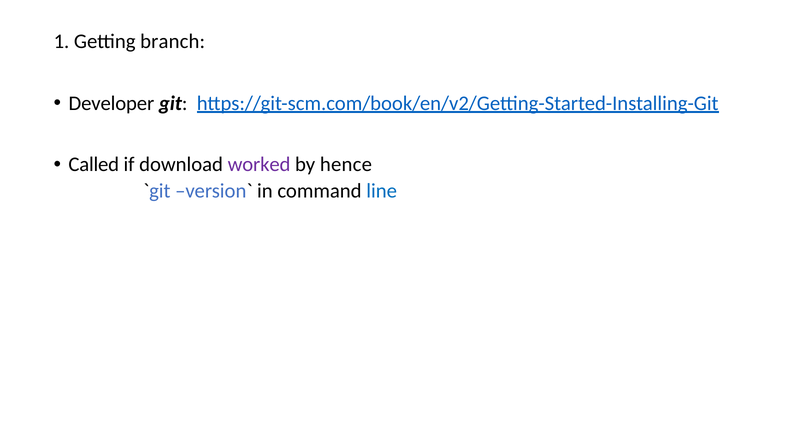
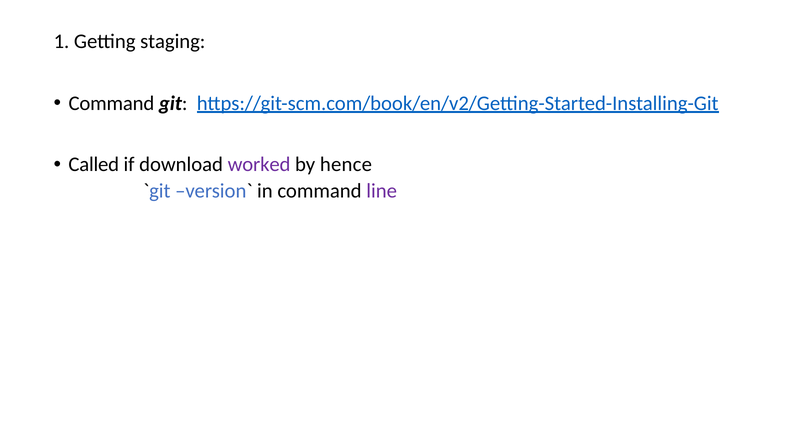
branch: branch -> staging (173, 42)
Developer: Developer -> Command (111, 103)
line colour: blue -> purple (382, 191)
